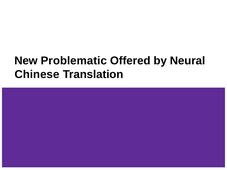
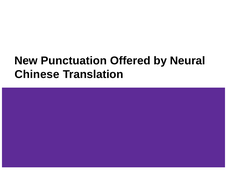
Problematic: Problematic -> Punctuation (74, 61)
